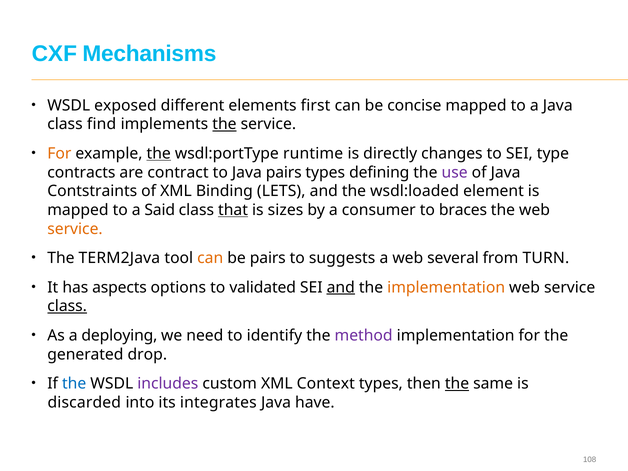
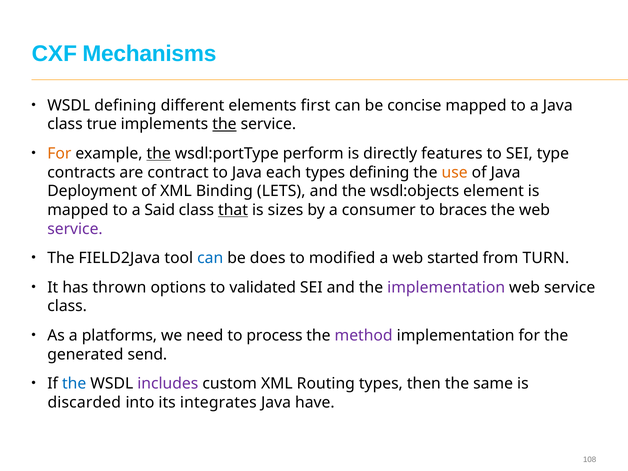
WSDL exposed: exposed -> defining (125, 105)
find: find -> true (102, 124)
runtime: runtime -> perform (313, 154)
changes: changes -> features (452, 154)
Java pairs: pairs -> each (284, 172)
use colour: purple -> orange (455, 172)
Contstraints: Contstraints -> Deployment (92, 191)
wsdl:loaded: wsdl:loaded -> wsdl:objects (415, 191)
service colour: orange -> purple (75, 229)
TERM2Java: TERM2Java -> FIELD2Java (119, 258)
can colour: orange -> blue (210, 258)
be pairs: pairs -> does (268, 258)
suggests: suggests -> modified (342, 258)
several: several -> started (453, 258)
aspects: aspects -> thrown (119, 287)
and underline: present -> none (341, 287)
implementation colour: orange -> purple (446, 287)
class underline: present -> none (67, 306)
deploying: deploying -> platforms (119, 336)
identify: identify -> process (275, 336)
drop: drop -> send (147, 354)
Context: Context -> Routing (326, 384)
the underline: present -> none (457, 384)
